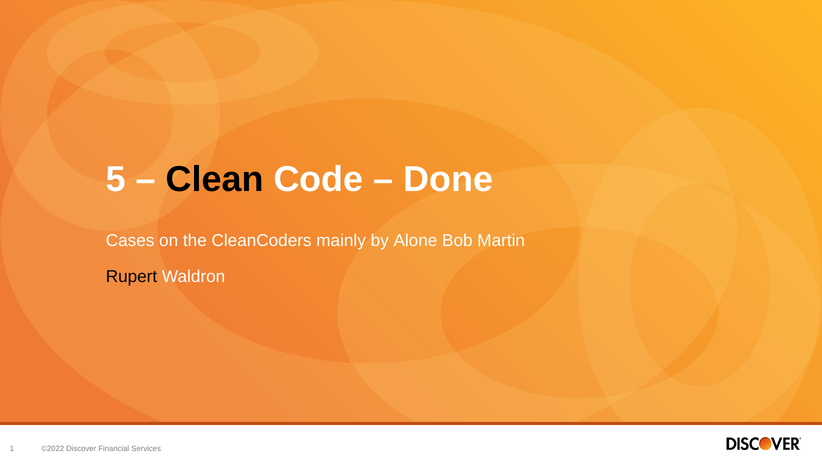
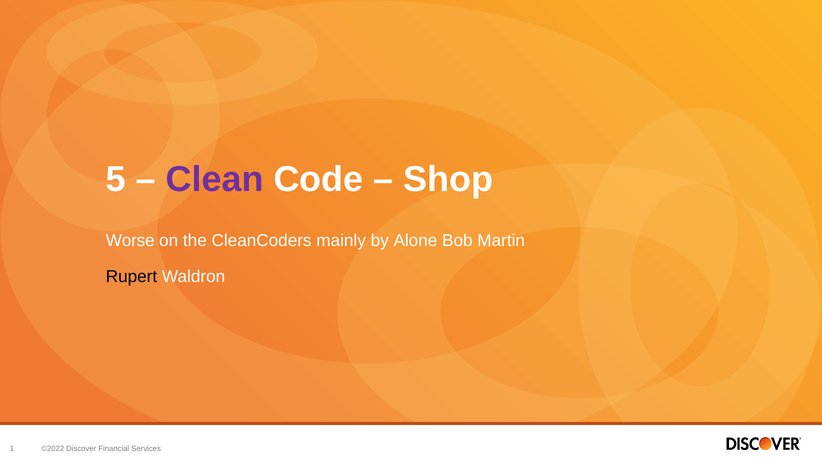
Clean colour: black -> purple (215, 179)
Done: Done -> Shop (448, 179)
Cases: Cases -> Worse (130, 241)
